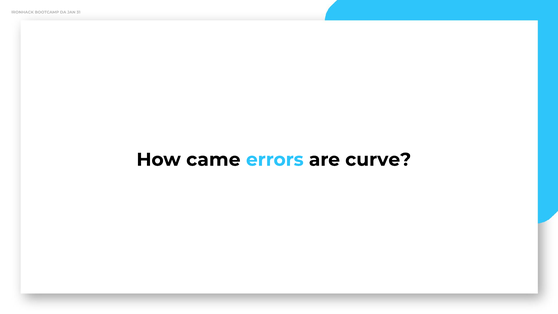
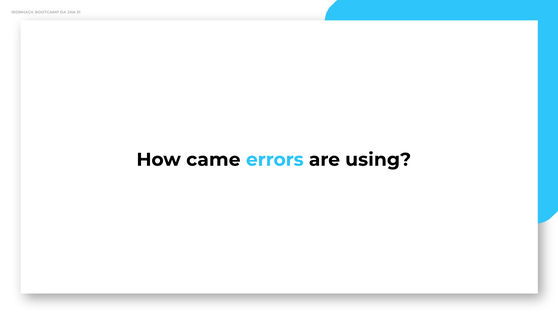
curve: curve -> using (378, 160)
